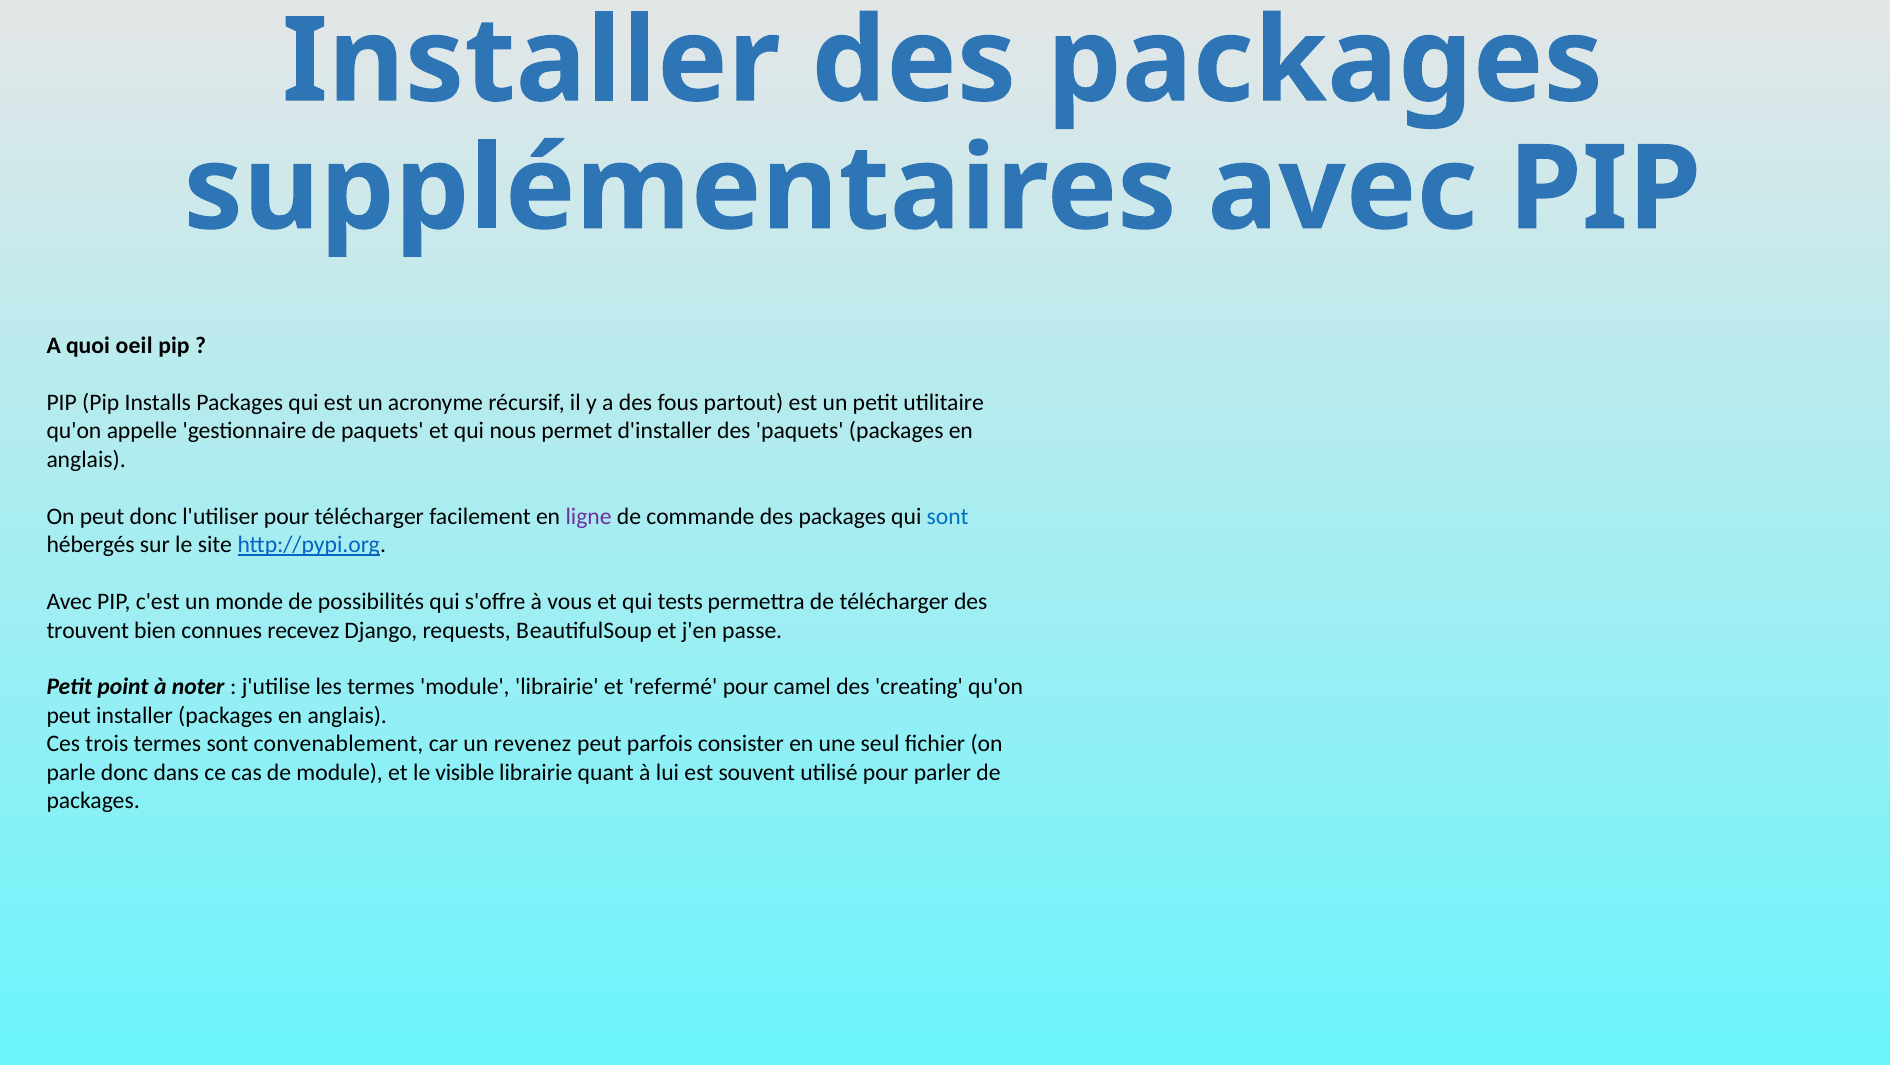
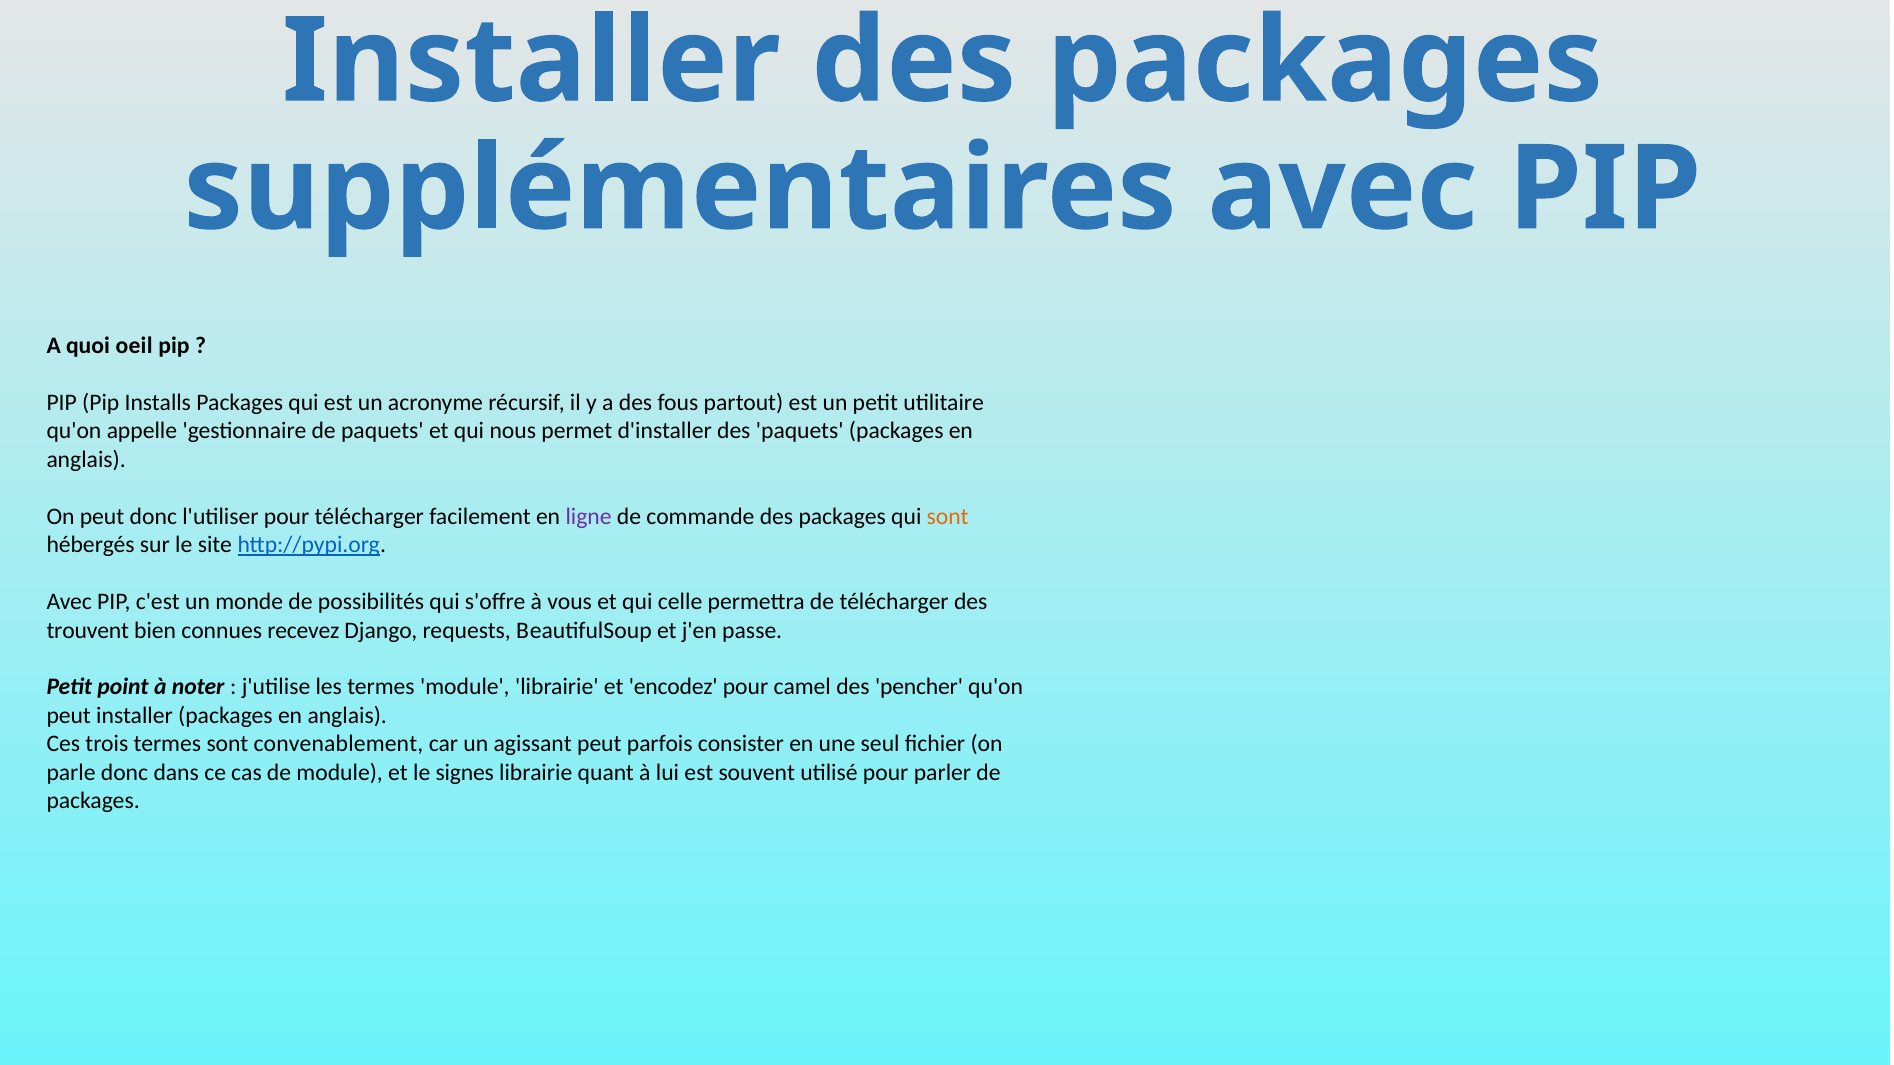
sont colour: blue -> orange (948, 516)
tests: tests -> celle (680, 602)
refermé: refermé -> encodez (673, 687)
creating: creating -> pencher (919, 687)
revenez: revenez -> agissant (533, 744)
visible: visible -> signes (465, 773)
